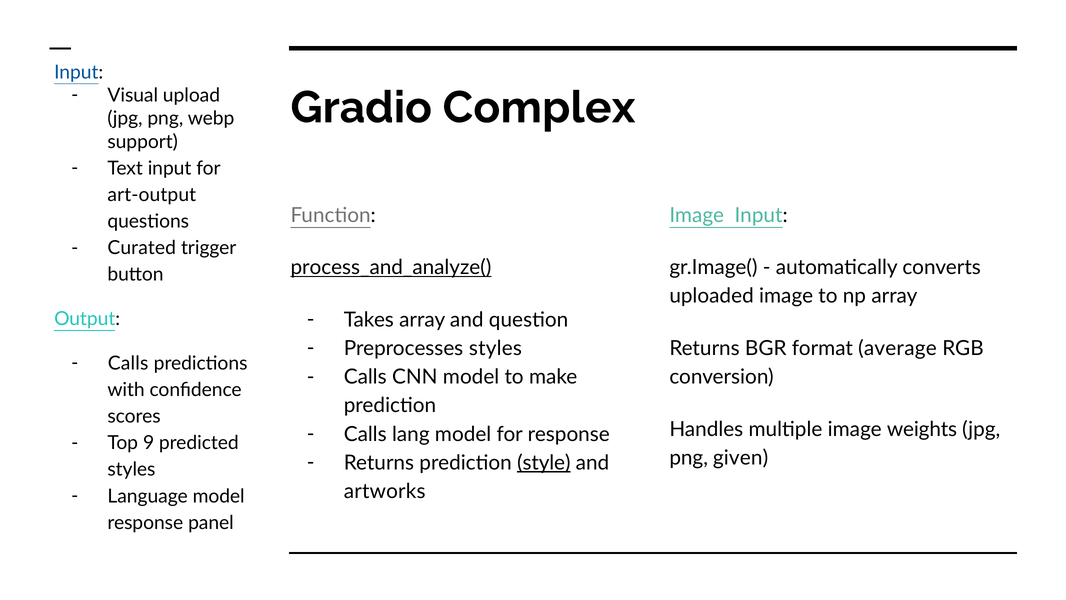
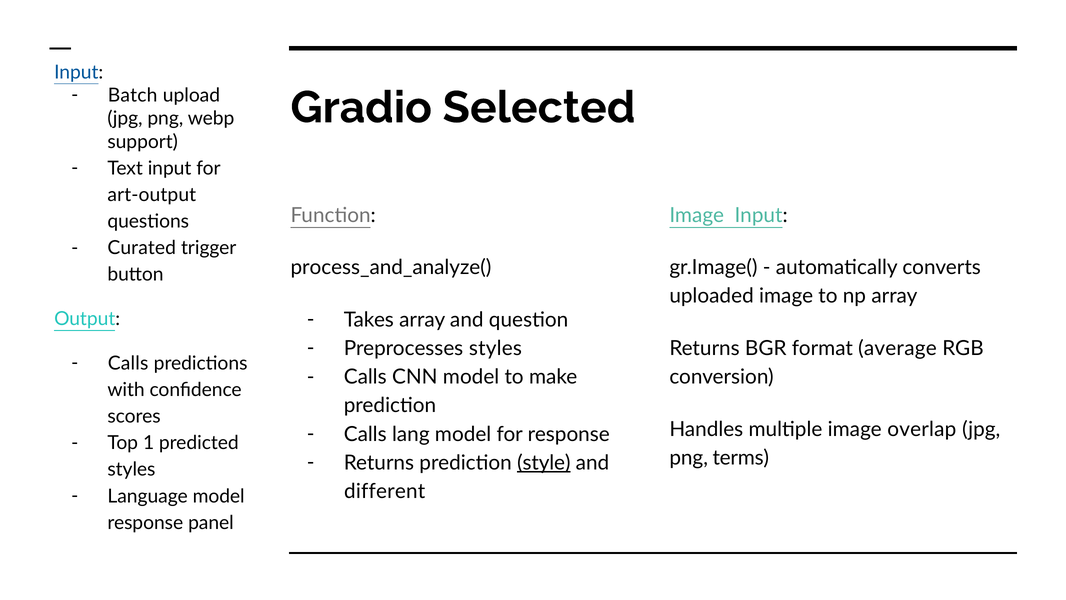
Complex: Complex -> Selected (539, 108)
Visual: Visual -> Batch (133, 95)
process_and_analyze( underline: present -> none (391, 267)
weights: weights -> overlap (922, 429)
9: 9 -> 1 (149, 443)
given: given -> terms (741, 458)
artworks: artworks -> different (385, 491)
